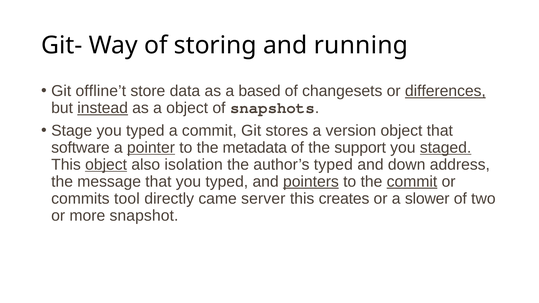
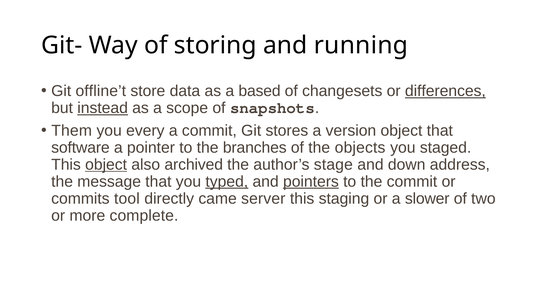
a object: object -> scope (187, 108)
Stage: Stage -> Them (72, 131)
typed: typed -> every (145, 131)
pointer underline: present -> none (151, 148)
metadata: metadata -> branches (255, 148)
support: support -> objects (360, 148)
staged underline: present -> none (446, 148)
isolation: isolation -> archived (194, 165)
author’s typed: typed -> stage (333, 165)
typed underline: none -> present (227, 182)
commit underline: present -> none (412, 182)
creates: creates -> staging (344, 199)
snapshot: snapshot -> complete (144, 216)
